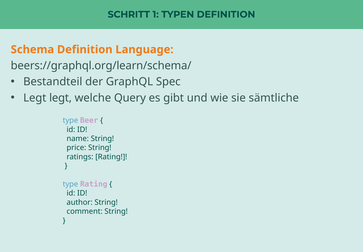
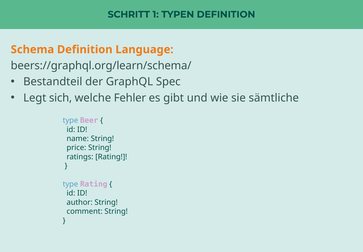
Legt legt: legt -> sich (61, 98)
Query: Query -> Fehler (130, 98)
